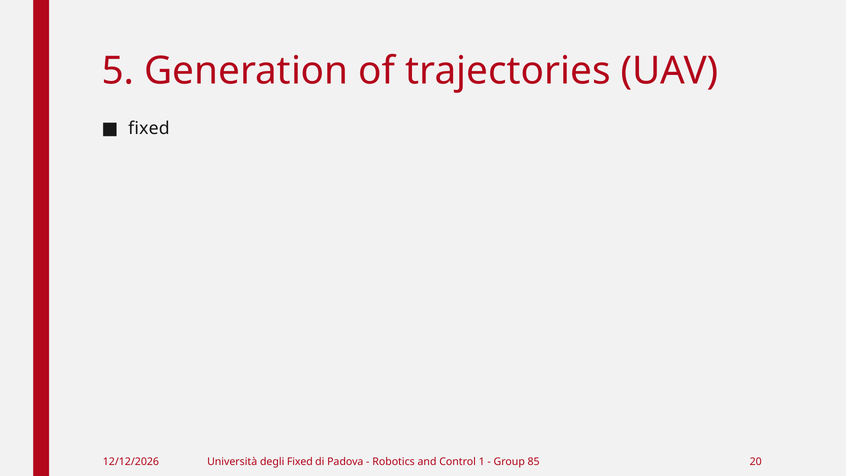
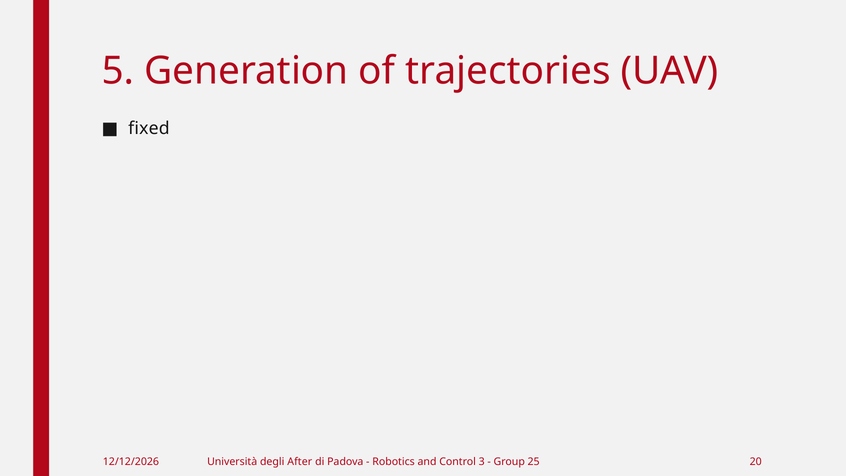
degli Fixed: Fixed -> After (300, 462)
1: 1 -> 3 (482, 462)
85: 85 -> 25 (534, 462)
